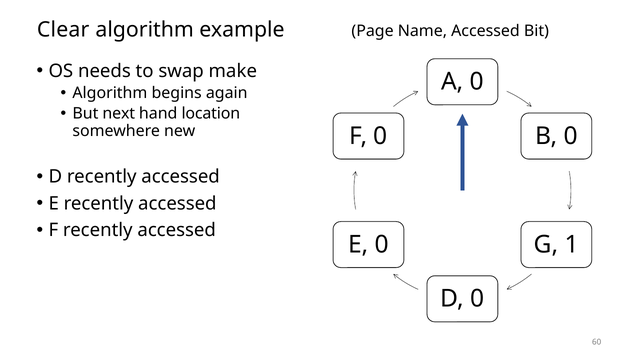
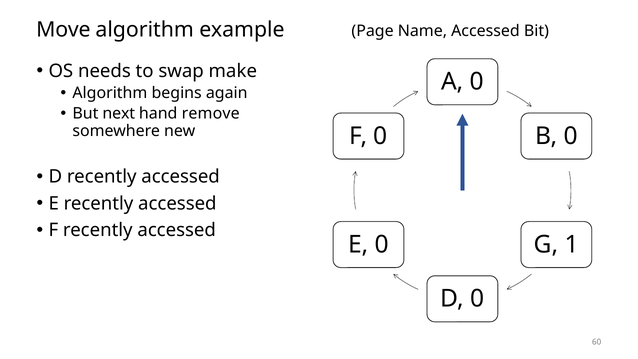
Clear: Clear -> Move (63, 30)
location: location -> remove (211, 114)
